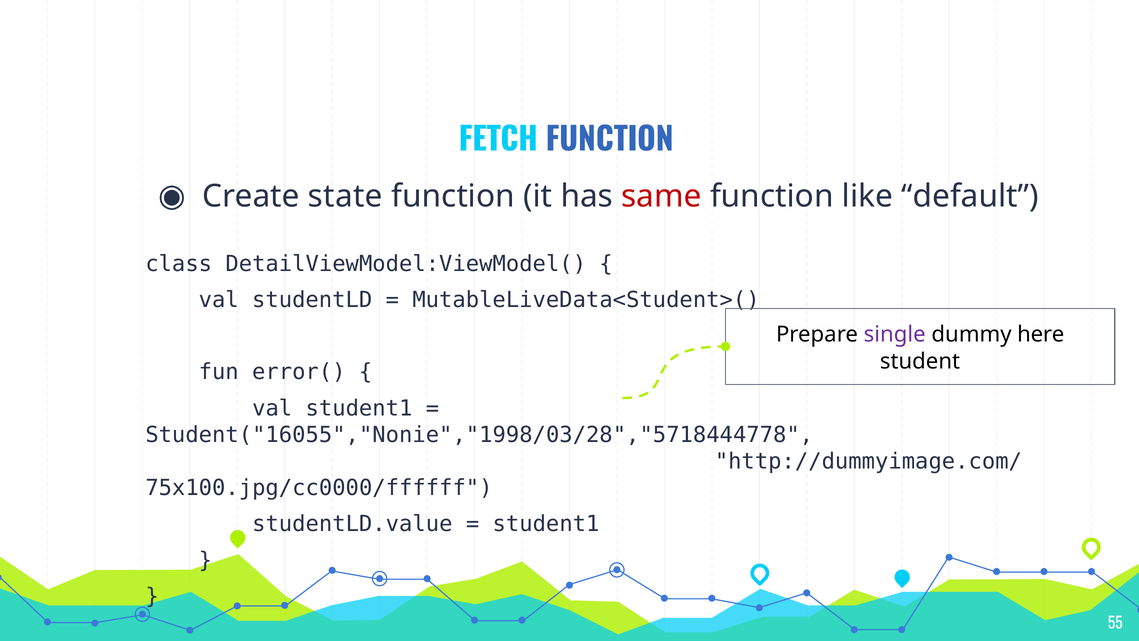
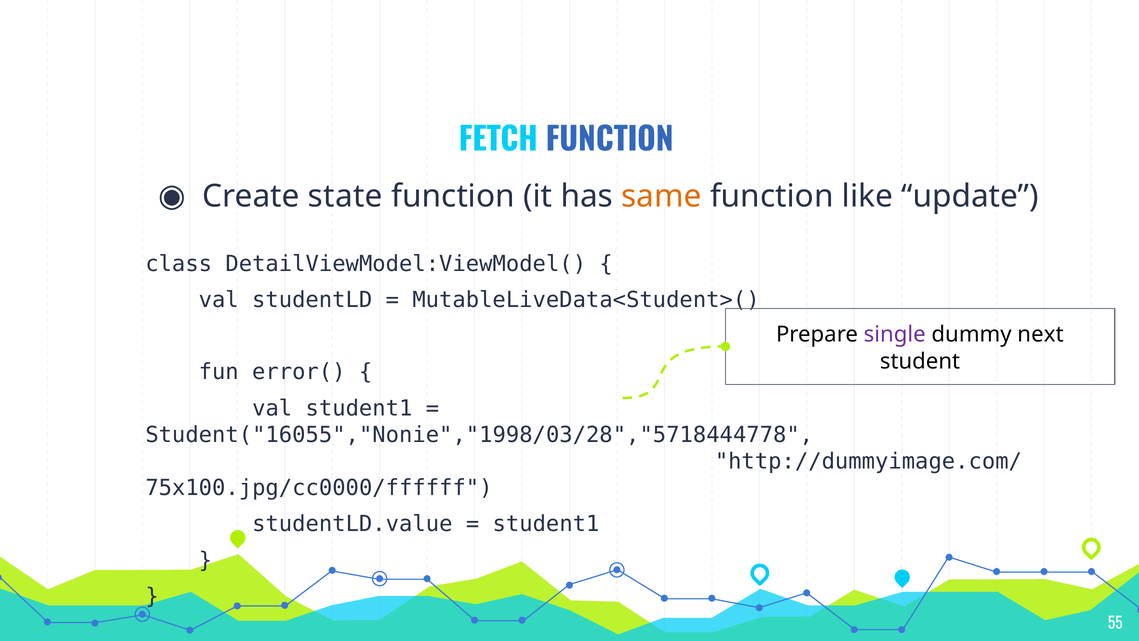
same colour: red -> orange (661, 196)
default: default -> update (970, 196)
here: here -> next (1041, 335)
